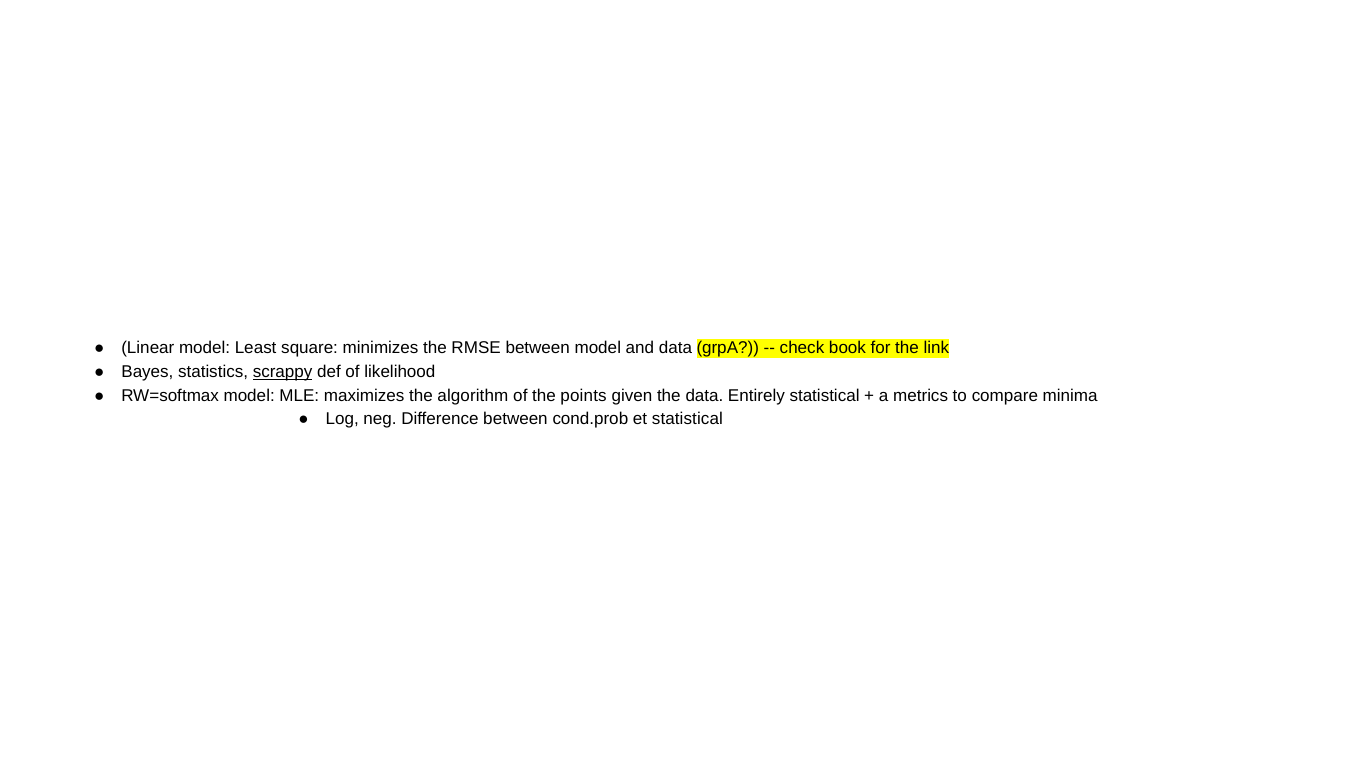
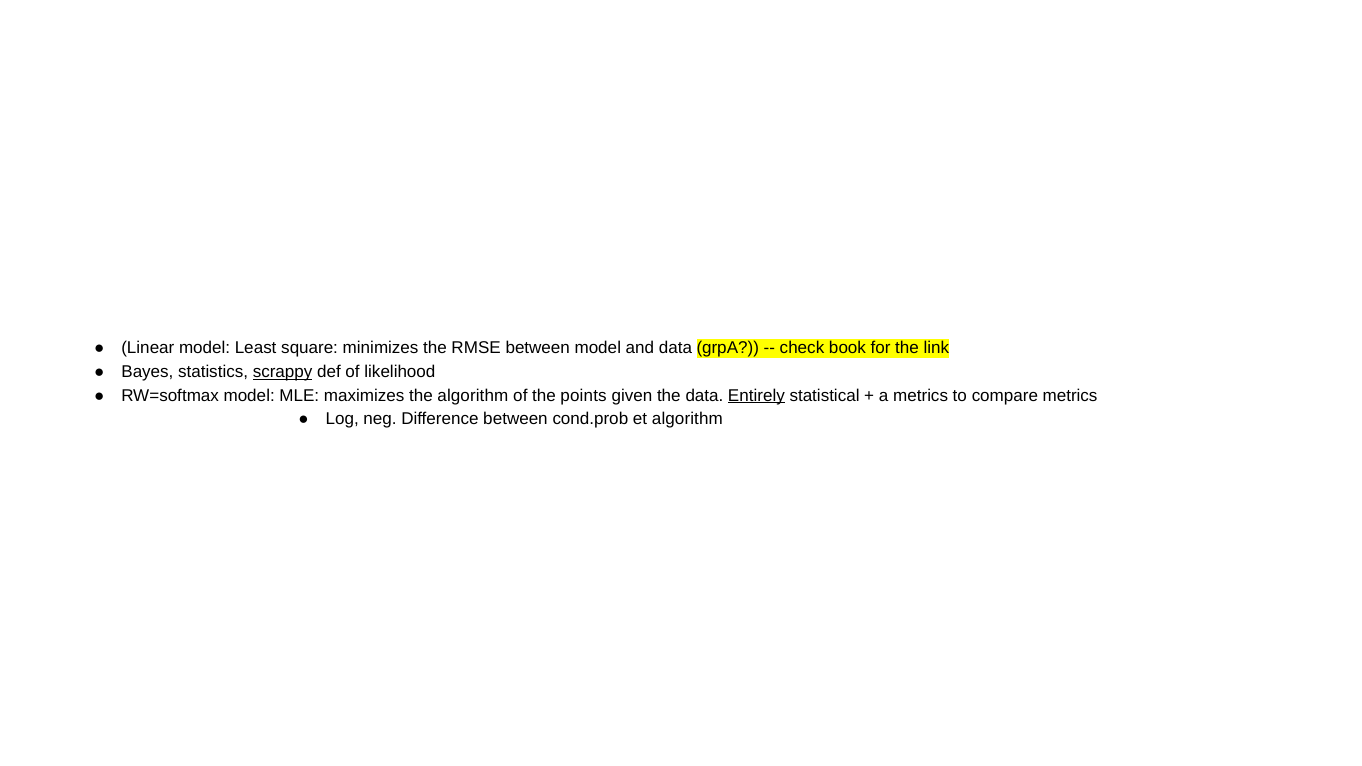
Entirely underline: none -> present (756, 396)
compare minima: minima -> metrics (1070, 396)
et statistical: statistical -> algorithm (687, 419)
